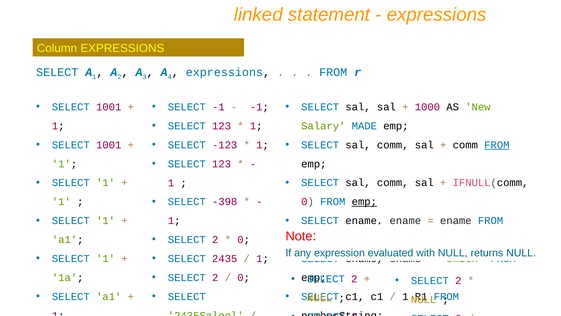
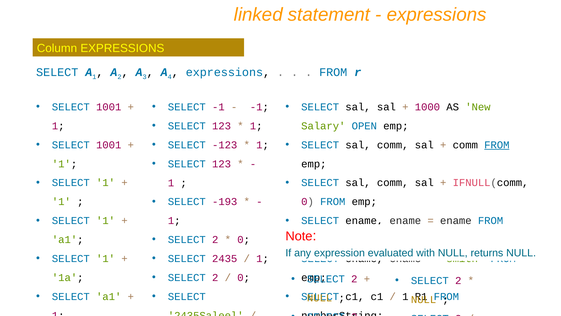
MADE: MADE -> OPEN (364, 126)
-398: -398 -> -193 (225, 202)
emp underline: present -> none (364, 202)
